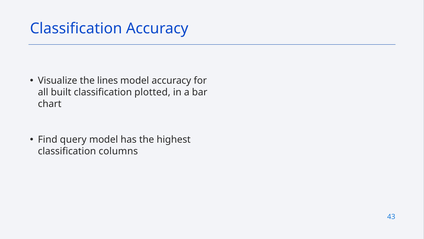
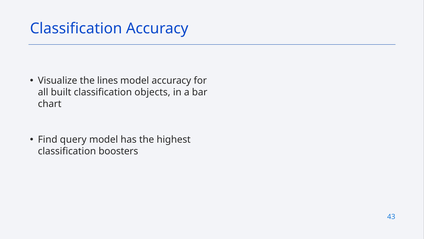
plotted: plotted -> objects (152, 92)
columns: columns -> boosters (118, 151)
